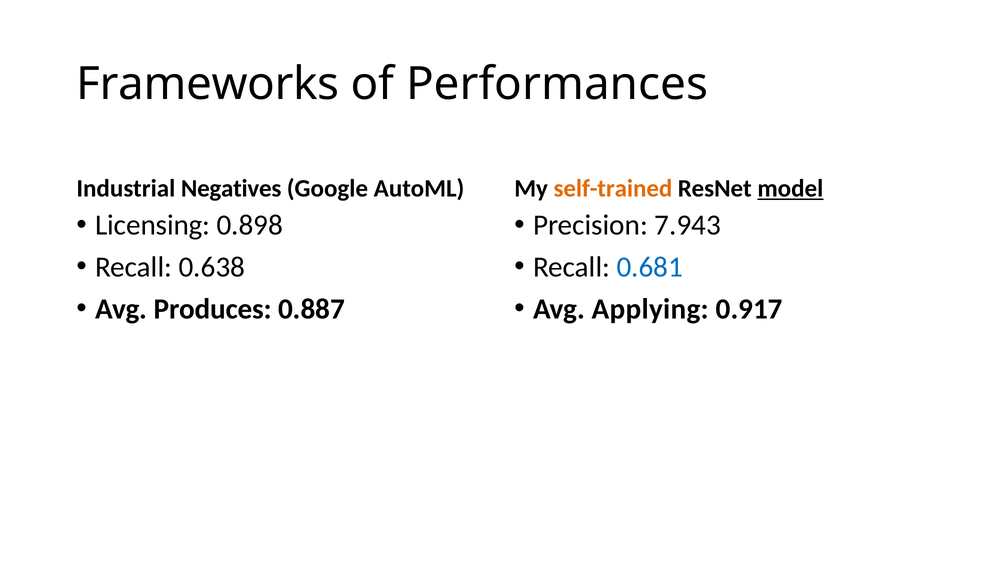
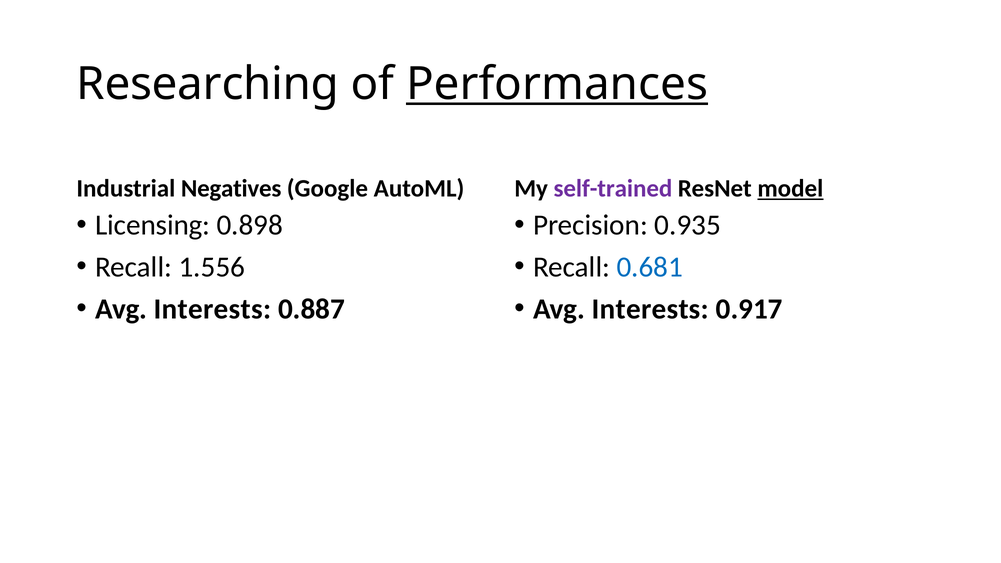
Frameworks: Frameworks -> Researching (208, 84)
Performances underline: none -> present (557, 84)
self-trained colour: orange -> purple (613, 188)
7.943: 7.943 -> 0.935 (688, 225)
0.638: 0.638 -> 1.556 (212, 267)
Produces: Produces -> Interests (212, 309)
Applying: Applying -> Interests (650, 309)
